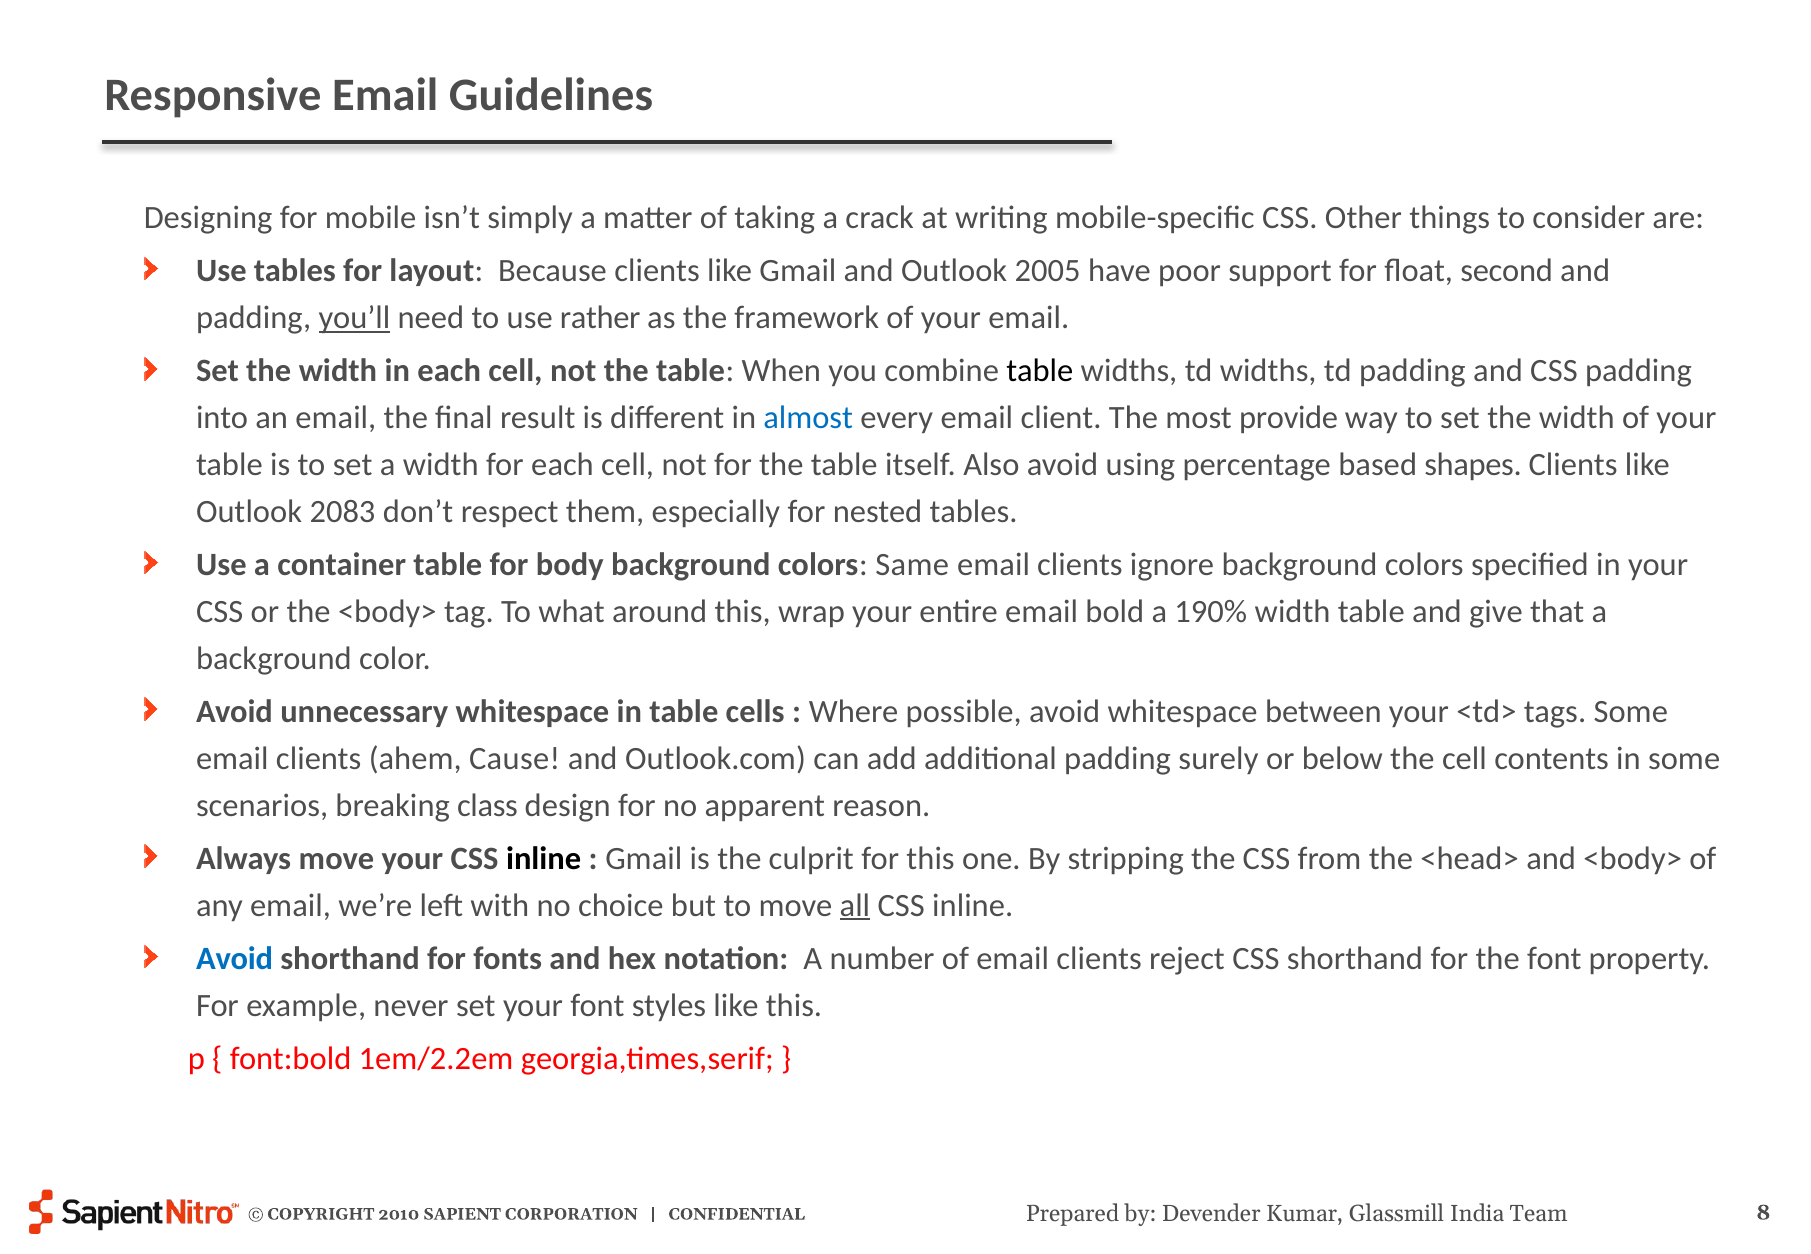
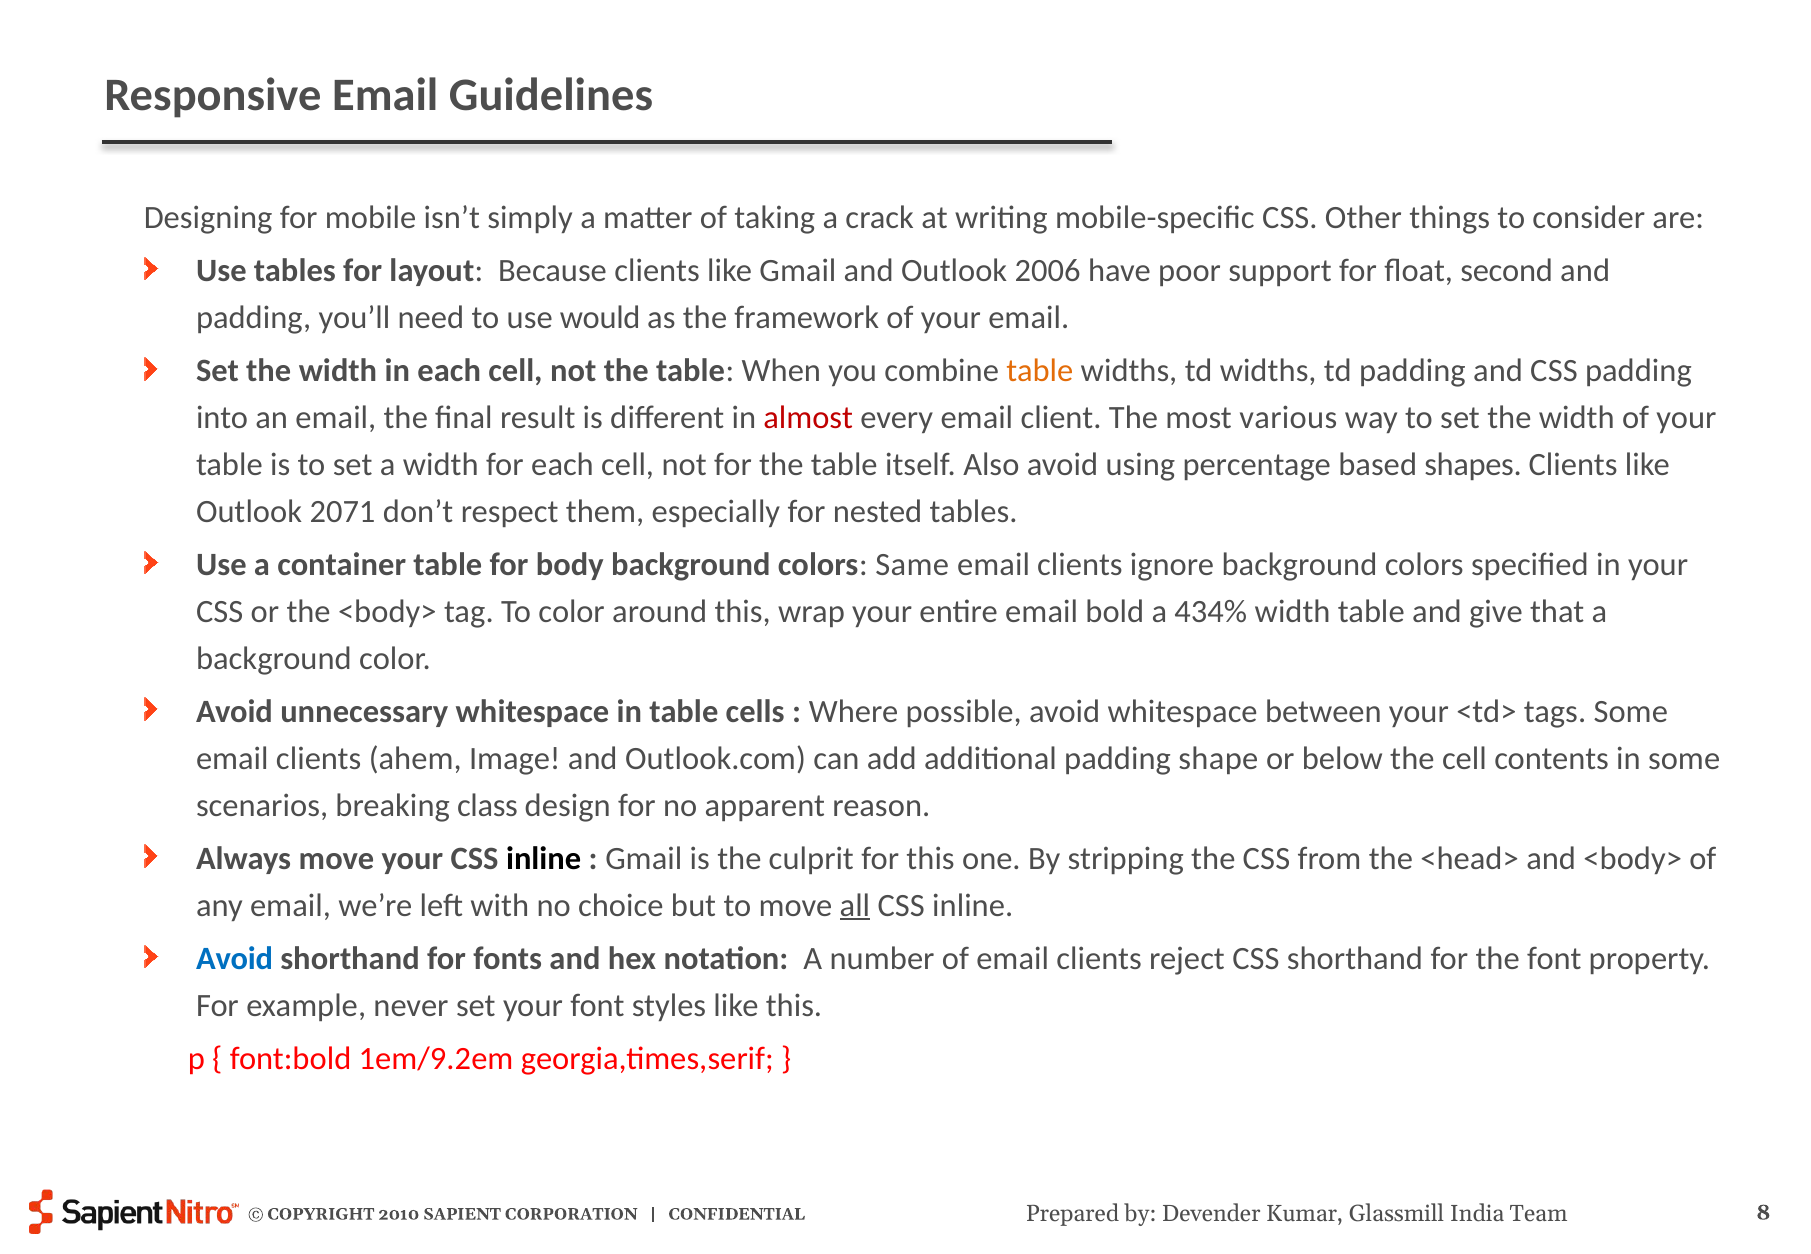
2005: 2005 -> 2006 (1048, 271)
you’ll underline: present -> none (354, 318)
rather: rather -> would (600, 318)
table colour: black -> orange (1040, 371)
almost colour: blue -> red (808, 418)
provide: provide -> various (1288, 418)
2083: 2083 -> 2071 (343, 511)
To what: what -> color (572, 611)
190%: 190% -> 434% (1211, 611)
Cause: Cause -> Image (515, 758)
surely: surely -> shape (1218, 758)
1em/2.2em: 1em/2.2em -> 1em/9.2em (436, 1059)
